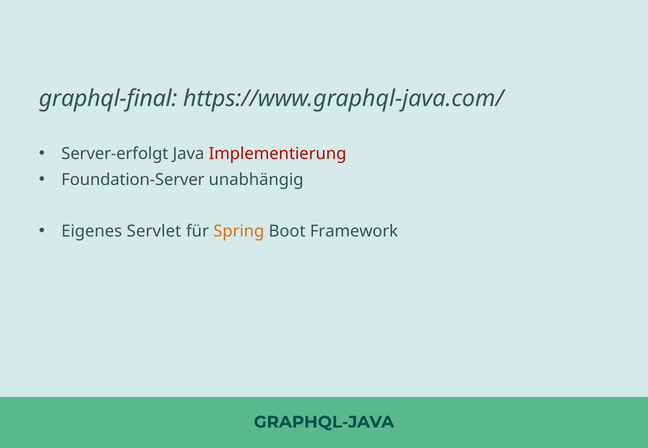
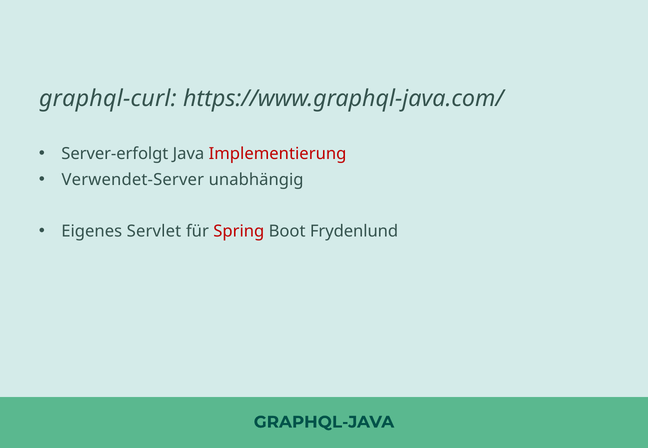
graphql-final: graphql-final -> graphql-curl (108, 99)
Foundation-Server: Foundation-Server -> Verwendet-Server (133, 180)
Spring colour: orange -> red (239, 232)
Framework: Framework -> Frydenlund (354, 232)
